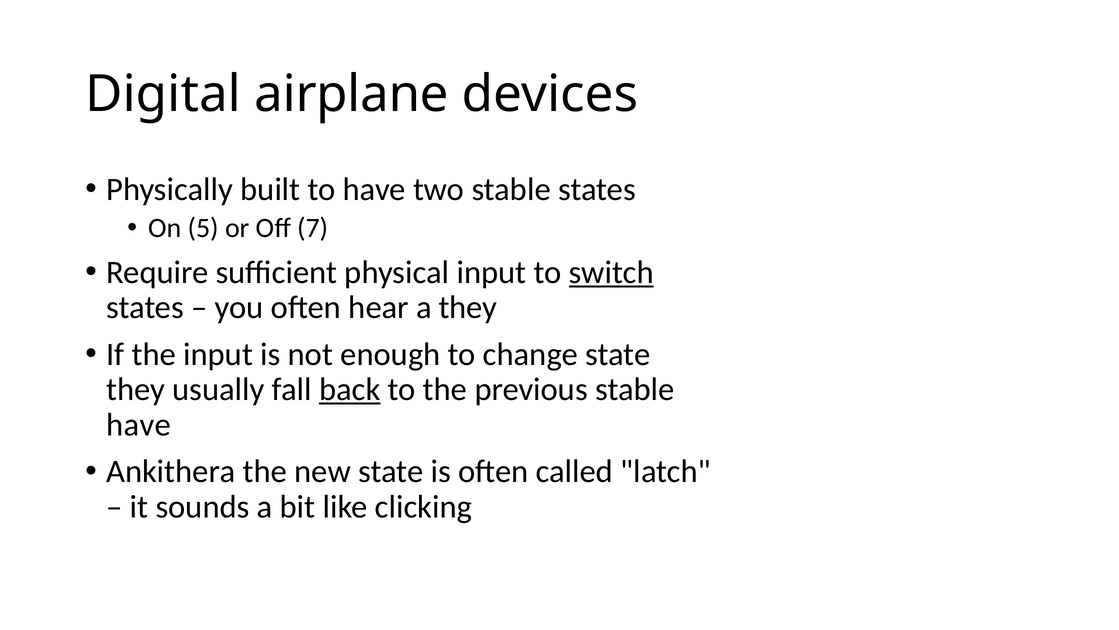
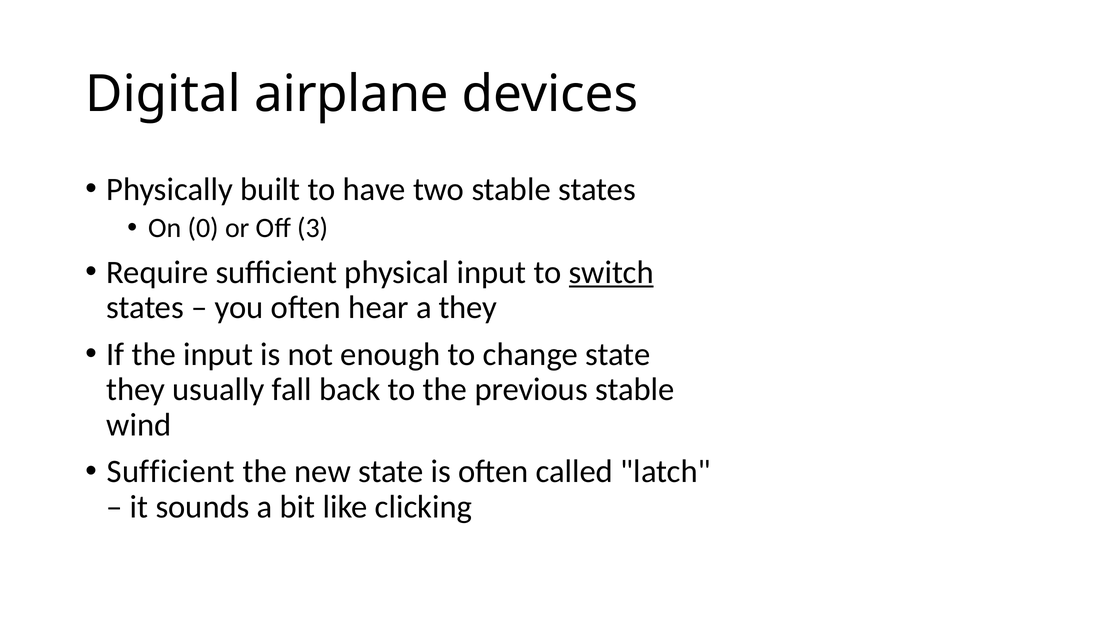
5: 5 -> 0 (203, 228)
7: 7 -> 3 (313, 228)
back underline: present -> none (350, 389)
have: have -> wind (139, 424)
Ankithera: Ankithera -> Sufficient (171, 471)
